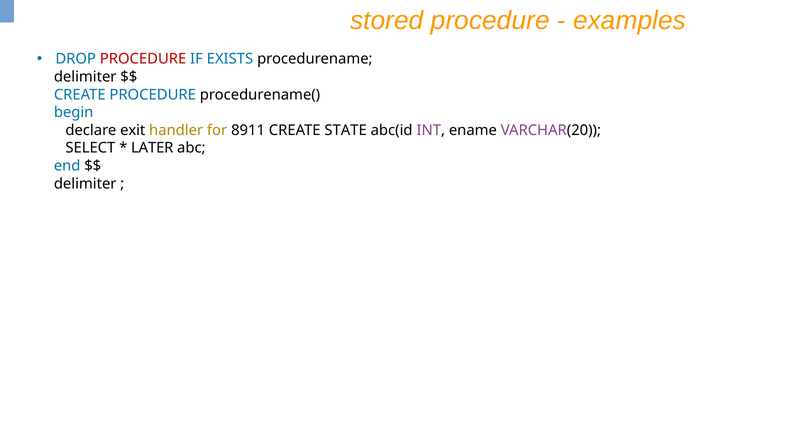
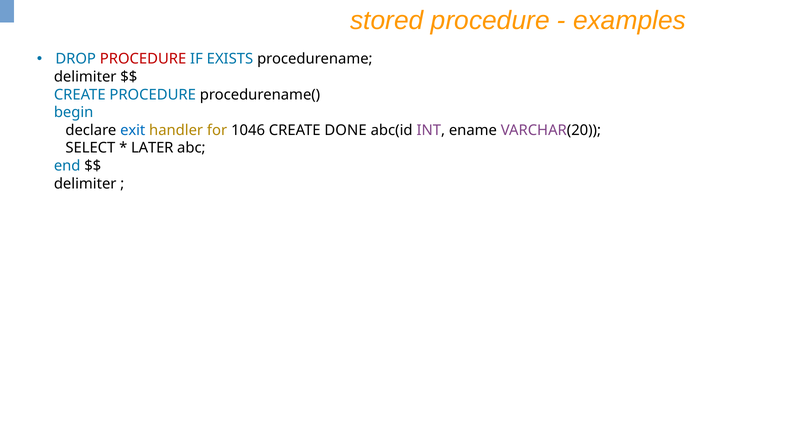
exit colour: black -> blue (133, 130)
8911: 8911 -> 1046 (248, 130)
STATE: STATE -> DONE (346, 130)
